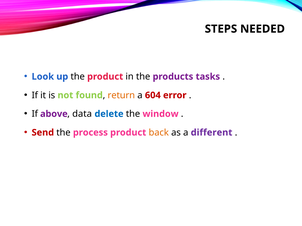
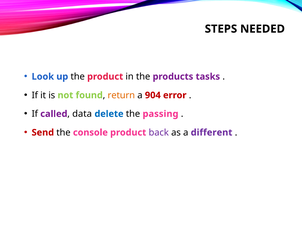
604: 604 -> 904 (153, 95)
above: above -> called (54, 114)
window: window -> passing (160, 114)
process: process -> console (90, 133)
back colour: orange -> purple (159, 133)
